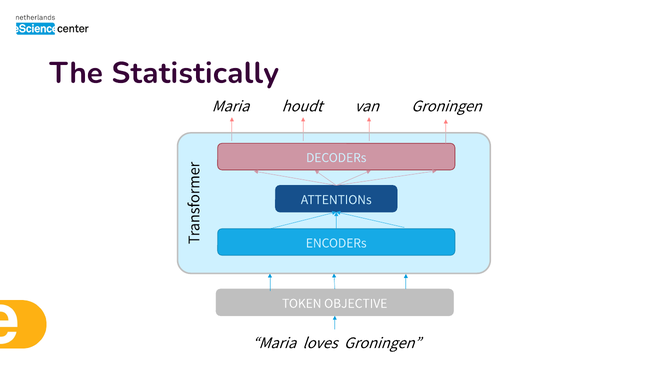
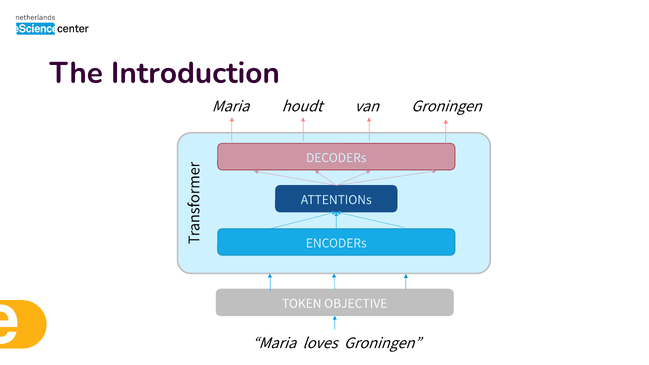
Statistically: Statistically -> Introduction (195, 73)
